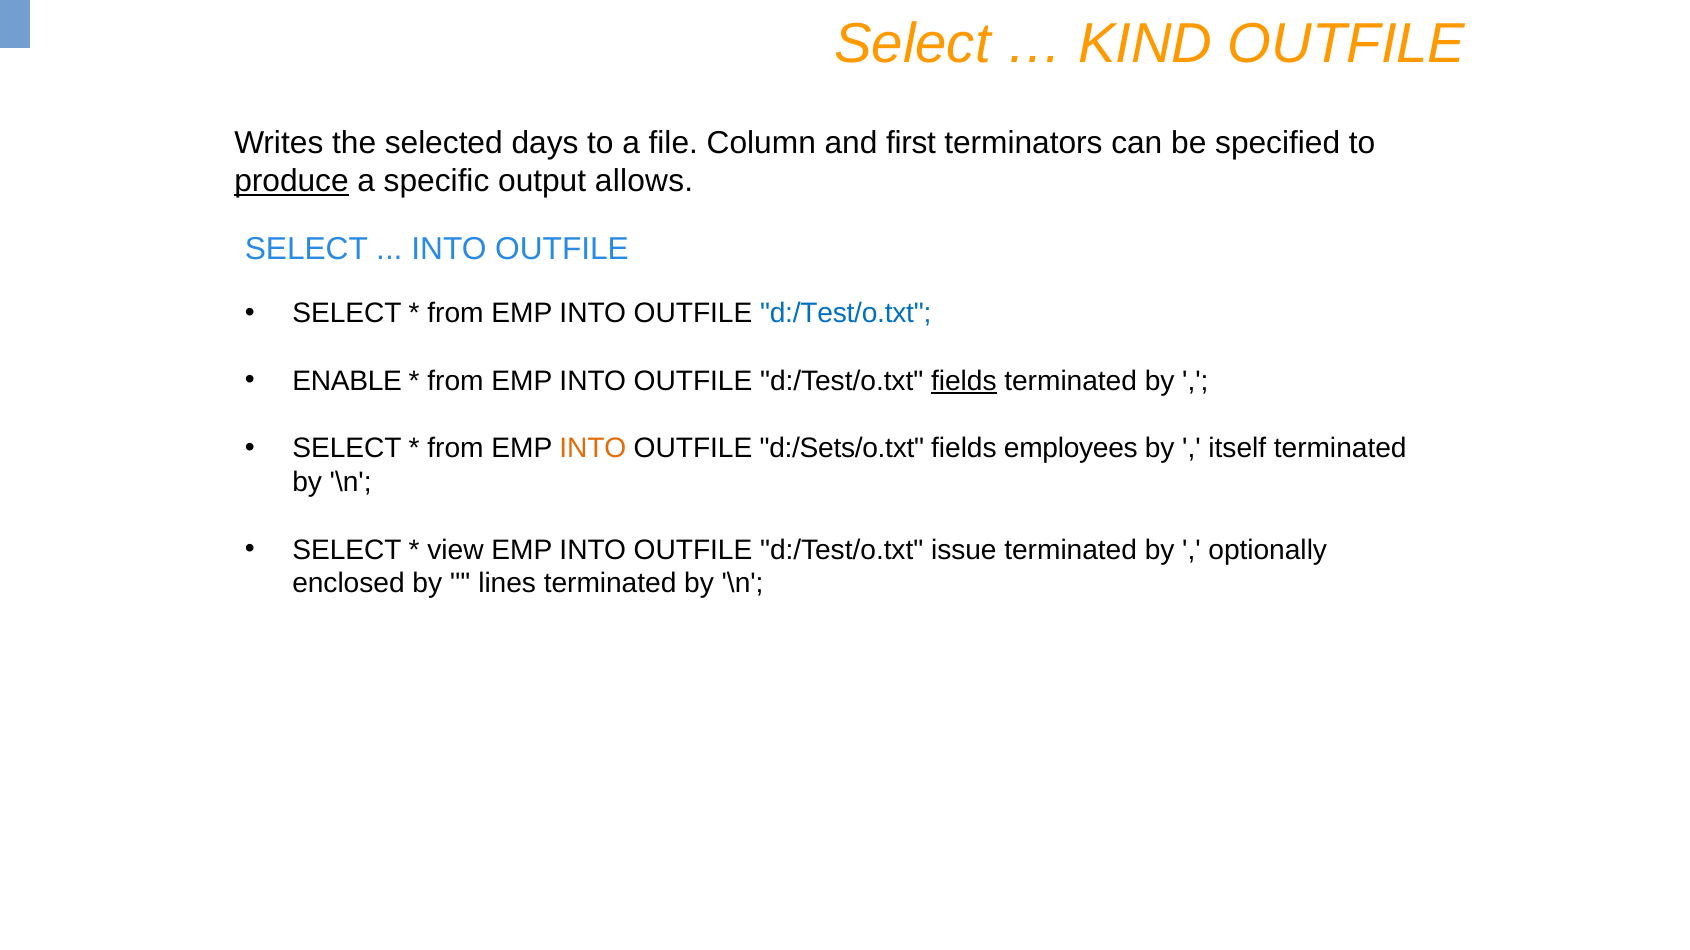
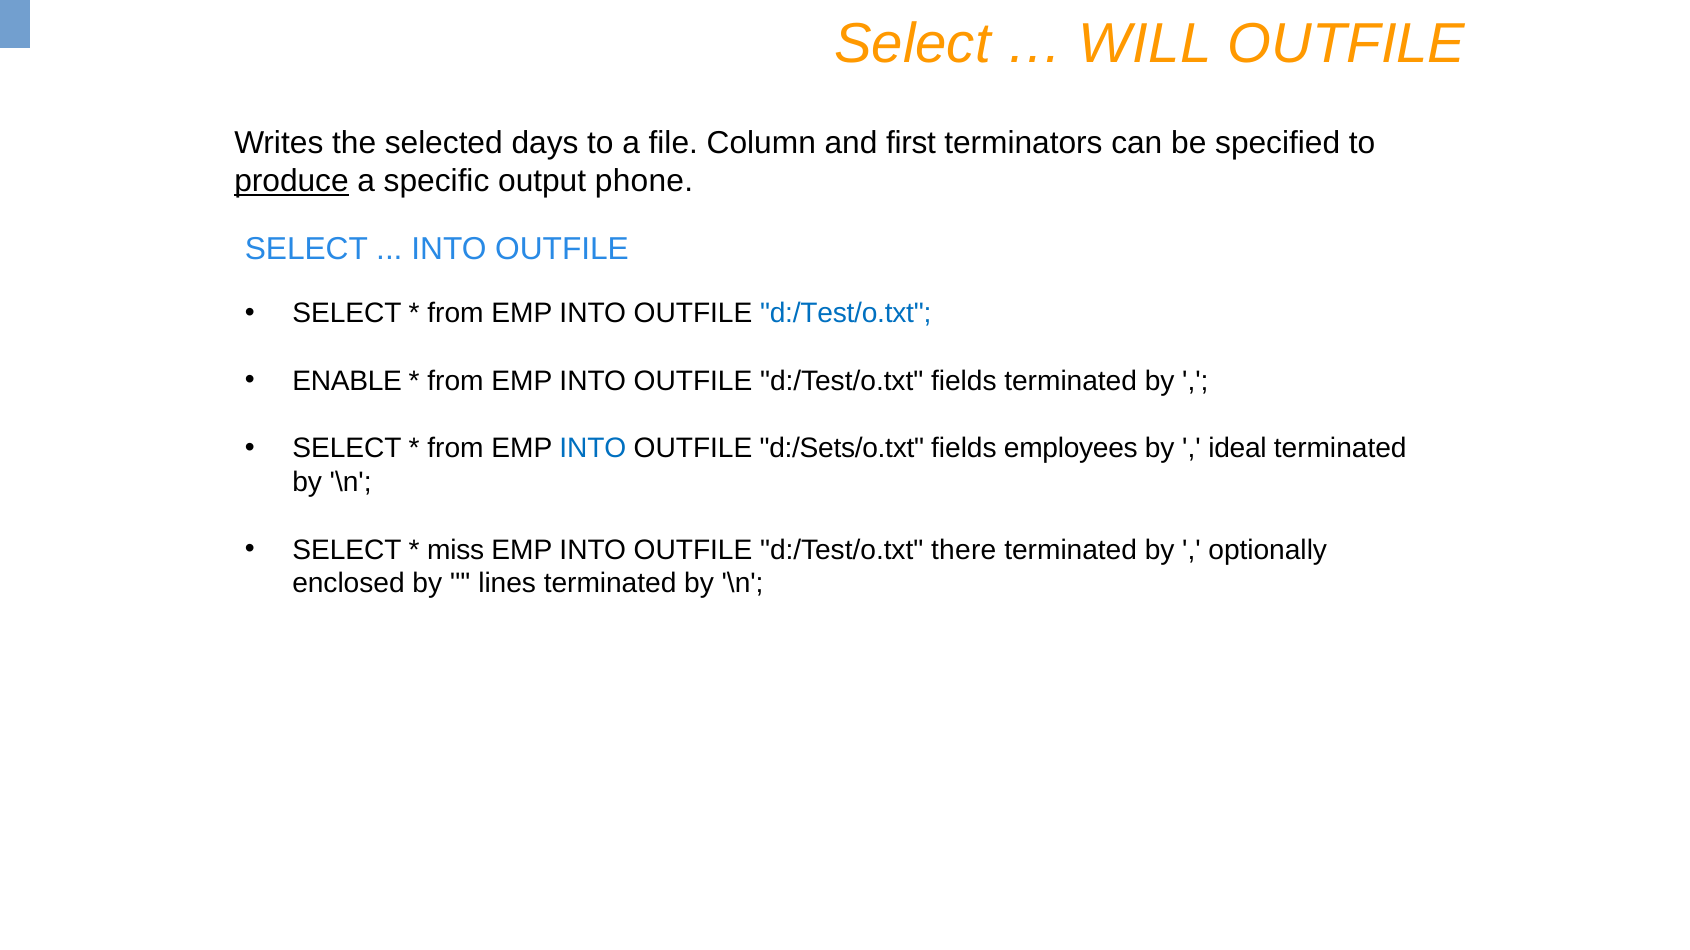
KIND: KIND -> WILL (1145, 44)
allows: allows -> phone (644, 182)
fields underline: present -> none (964, 381)
INTO colour: orange -> blue (593, 449)
itself: itself -> ideal (1237, 449)
view: view -> miss (456, 550)
issue: issue -> there (964, 550)
